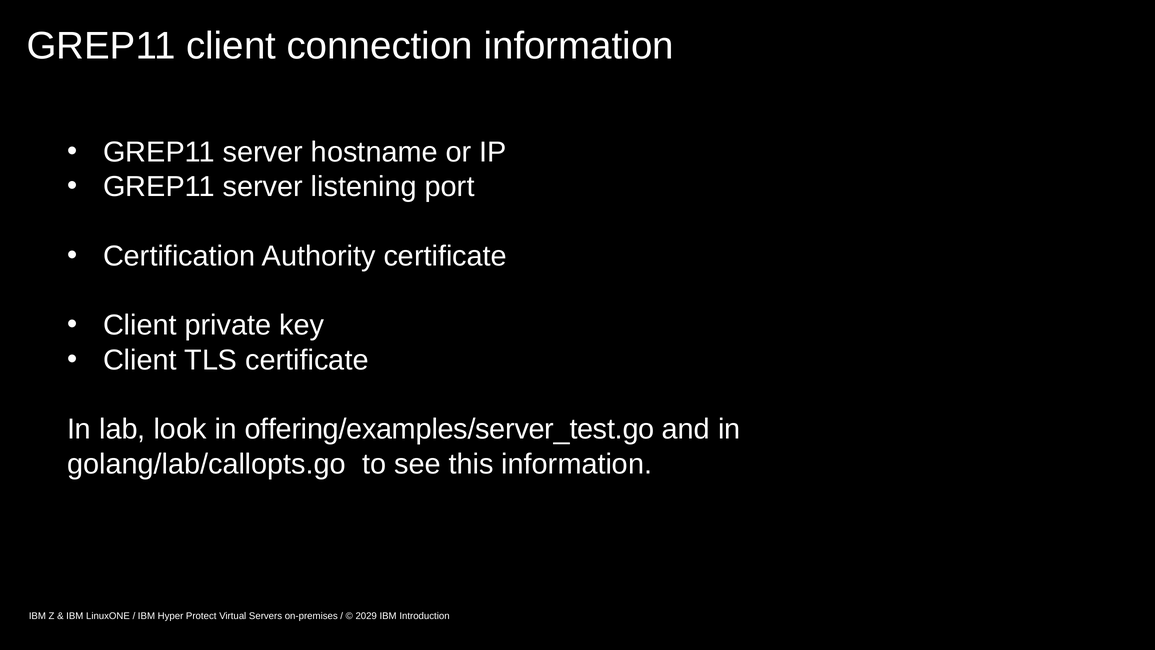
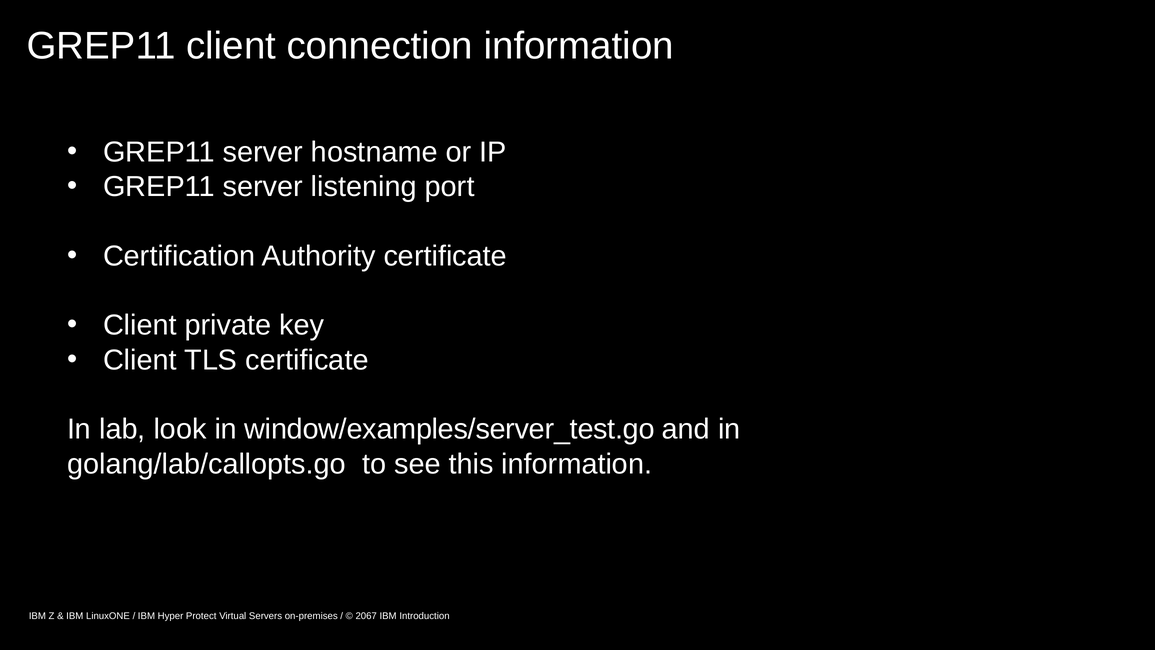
offering/examples/server_test.go: offering/examples/server_test.go -> window/examples/server_test.go (450, 429)
2029: 2029 -> 2067 (366, 616)
